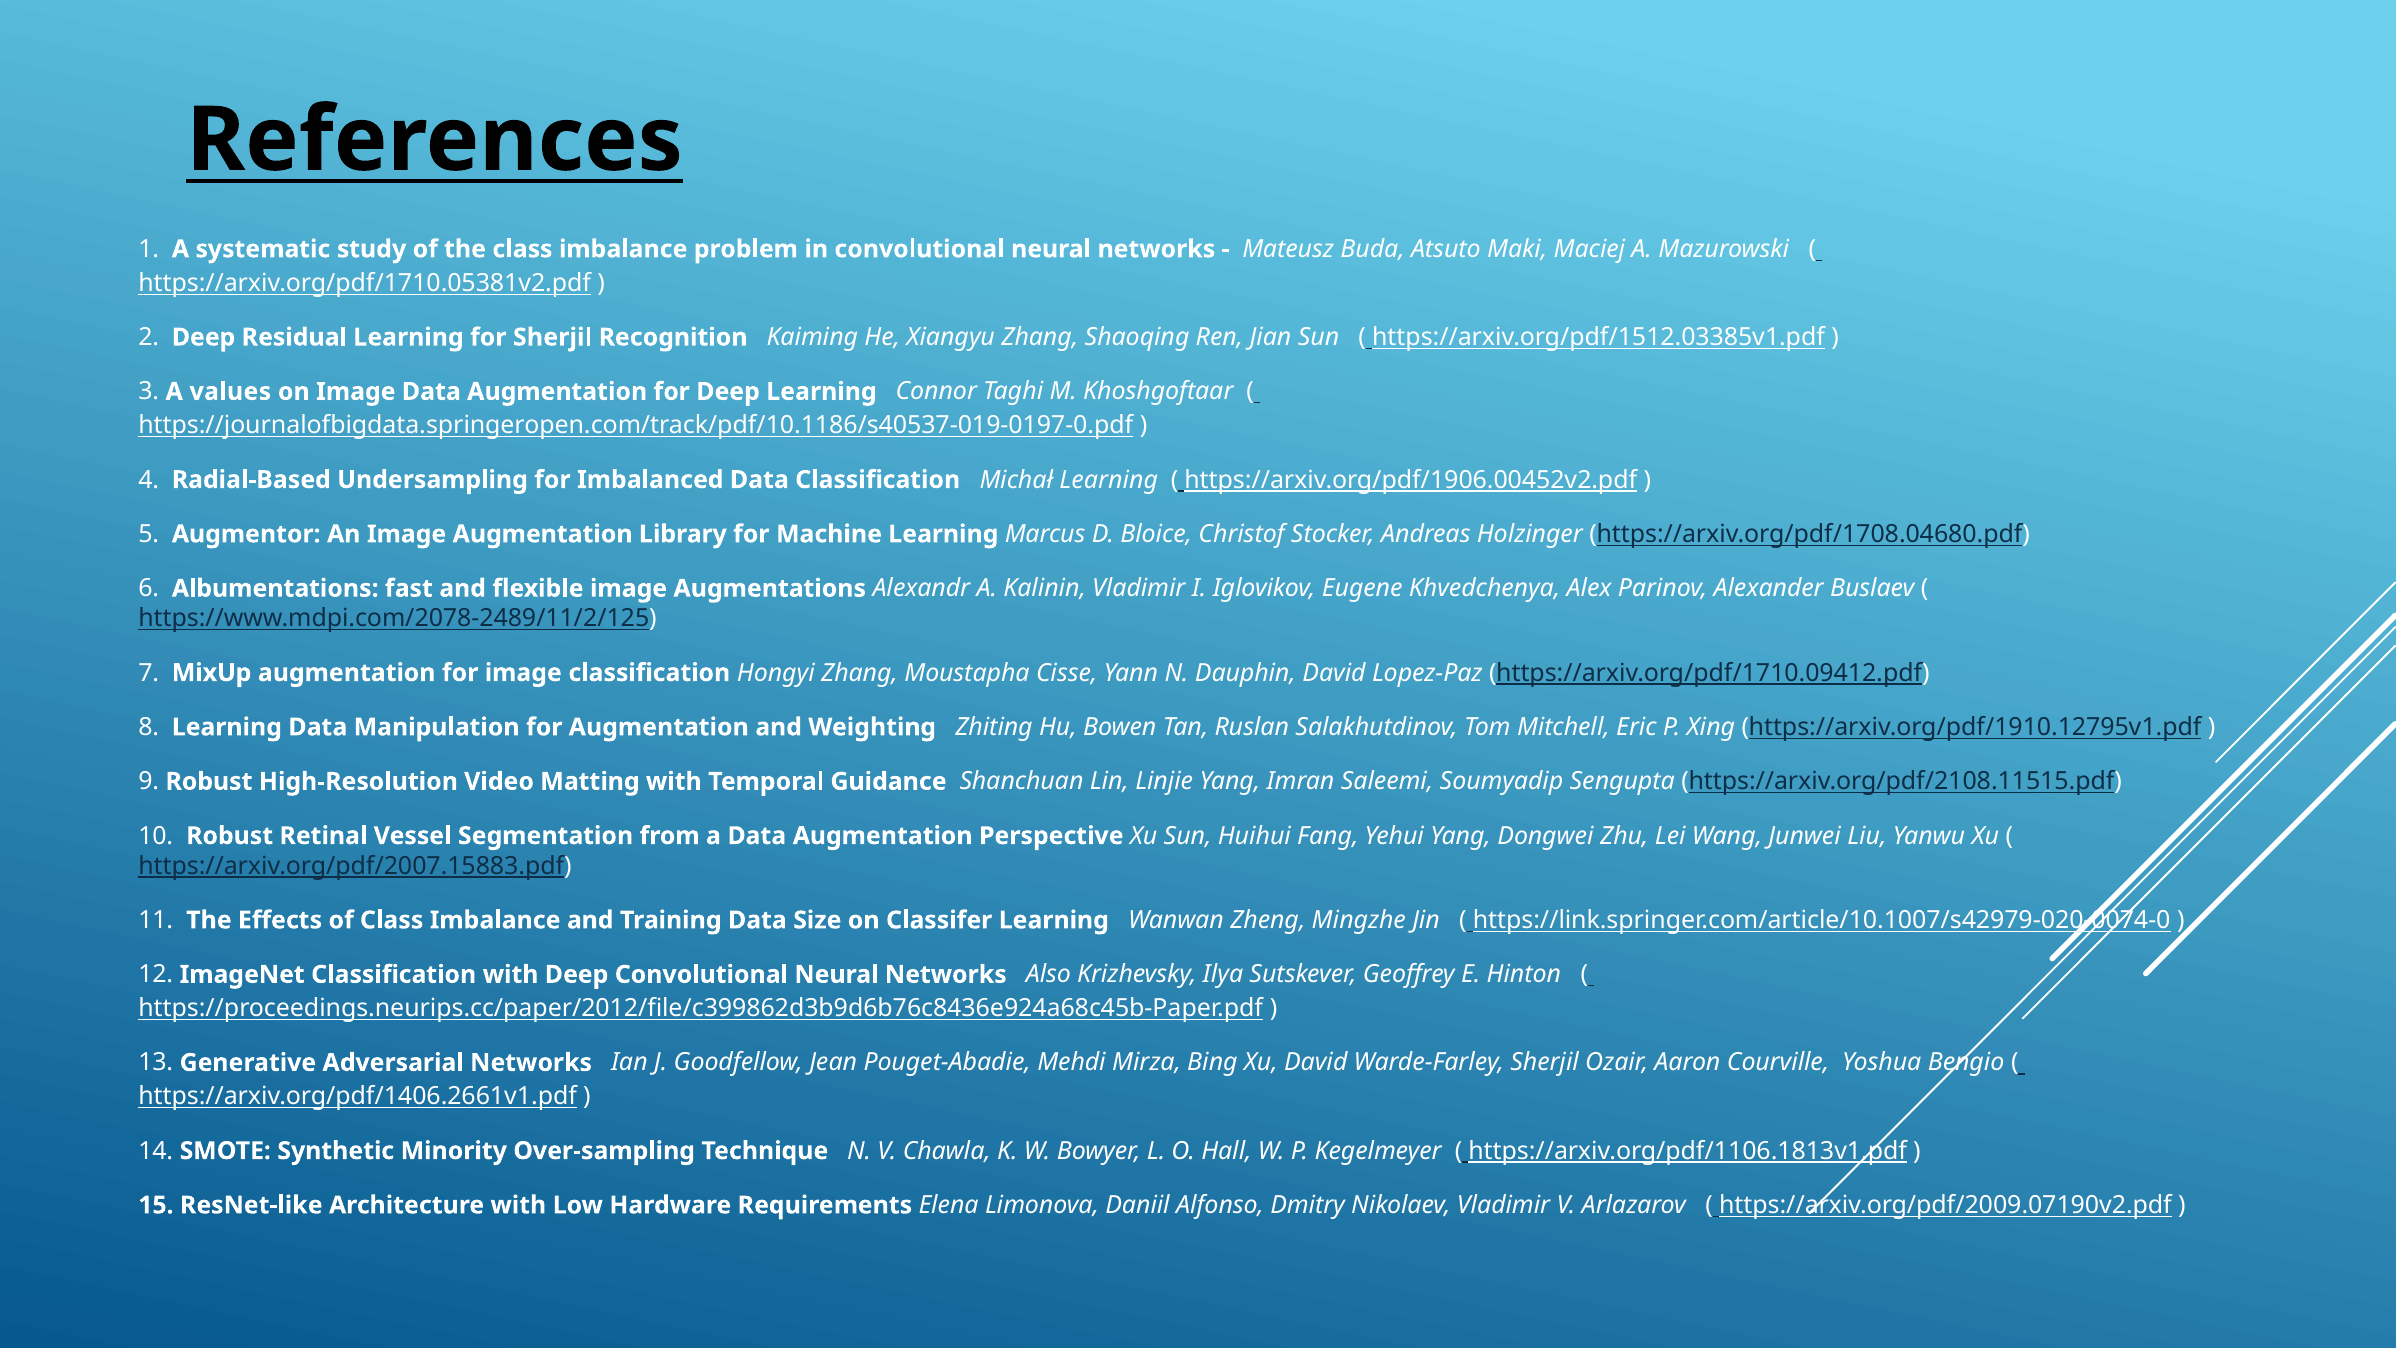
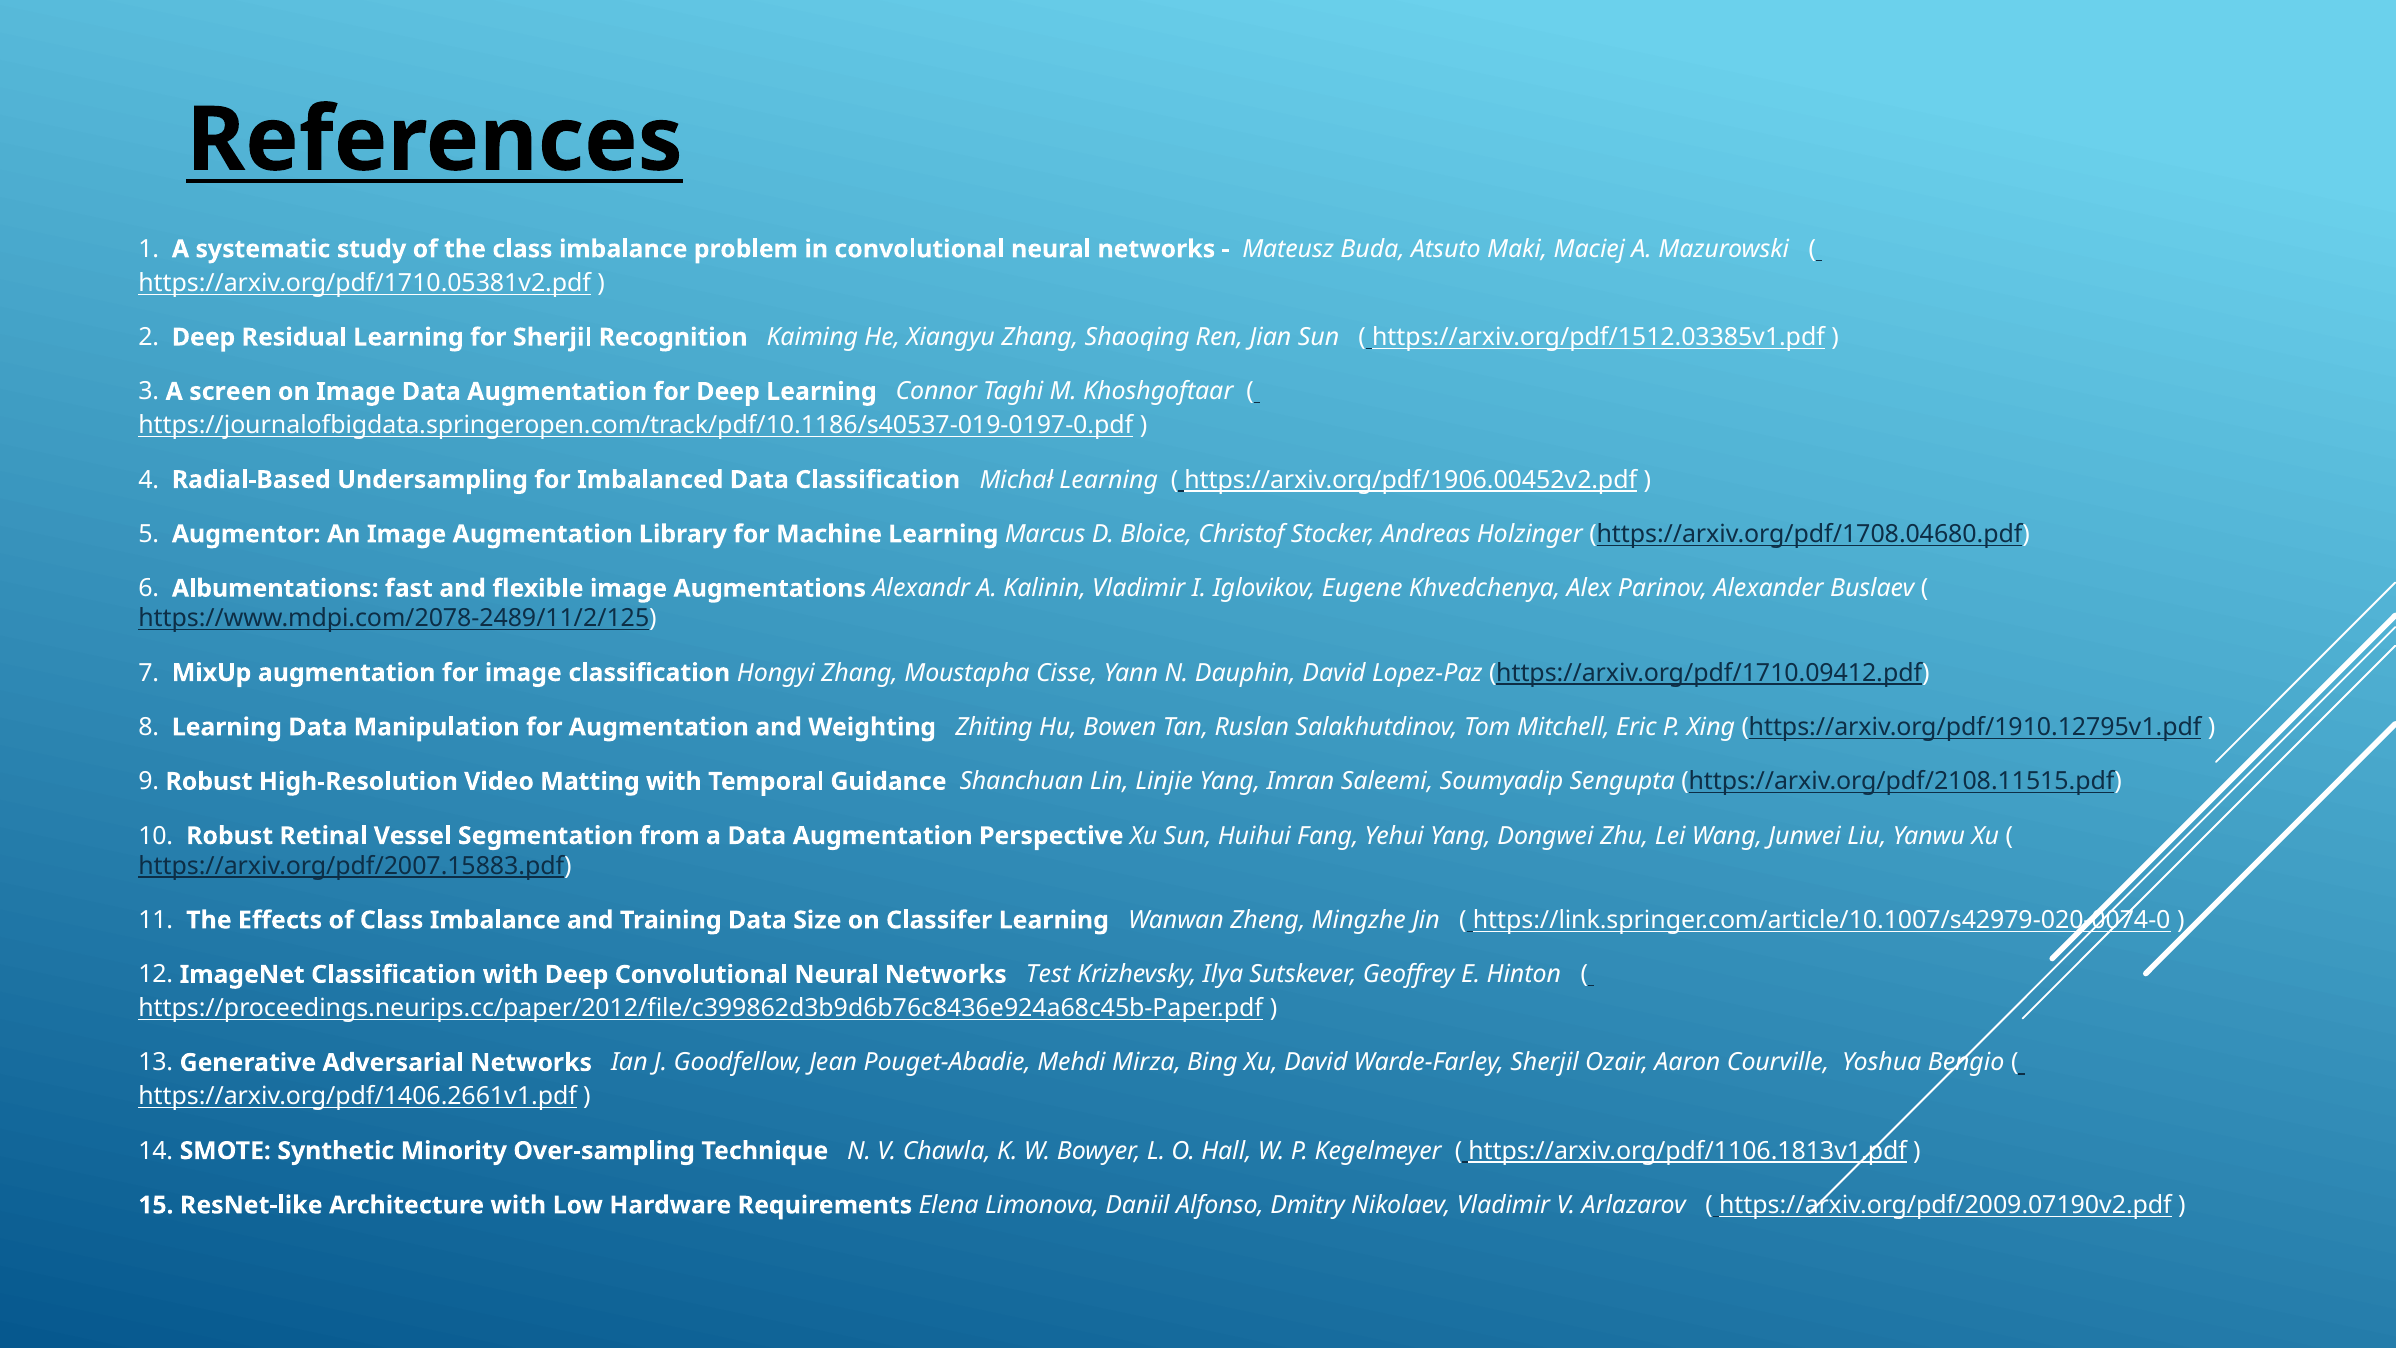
values: values -> screen (230, 392)
Also: Also -> Test (1048, 974)
